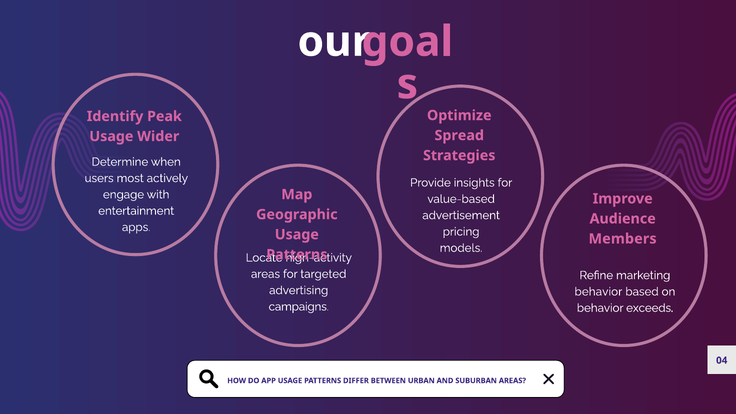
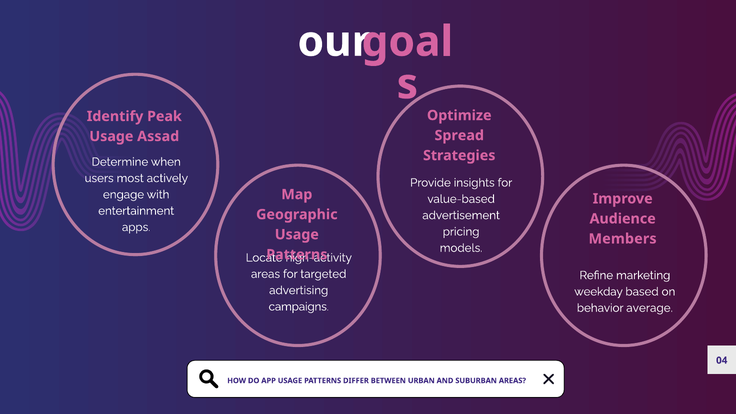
Wider: Wider -> Assad (158, 136)
behavior: behavior -> weekday (599, 292)
exceeds: exceeds -> average (650, 308)
